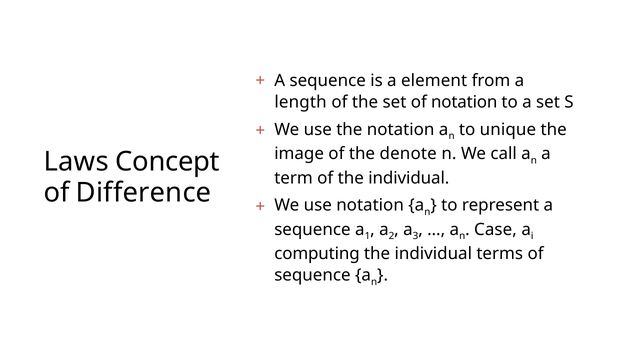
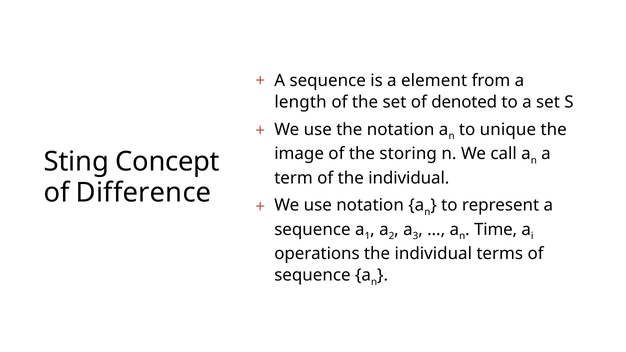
of notation: notation -> denoted (464, 102)
denote: denote -> storing (408, 154)
Laws: Laws -> Sting (76, 162)
Case: Case -> Time (496, 230)
computing: computing -> operations (317, 254)
